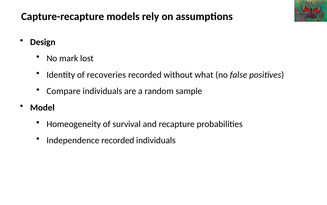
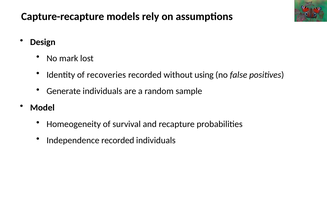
what: what -> using (204, 75)
Compare: Compare -> Generate (64, 91)
